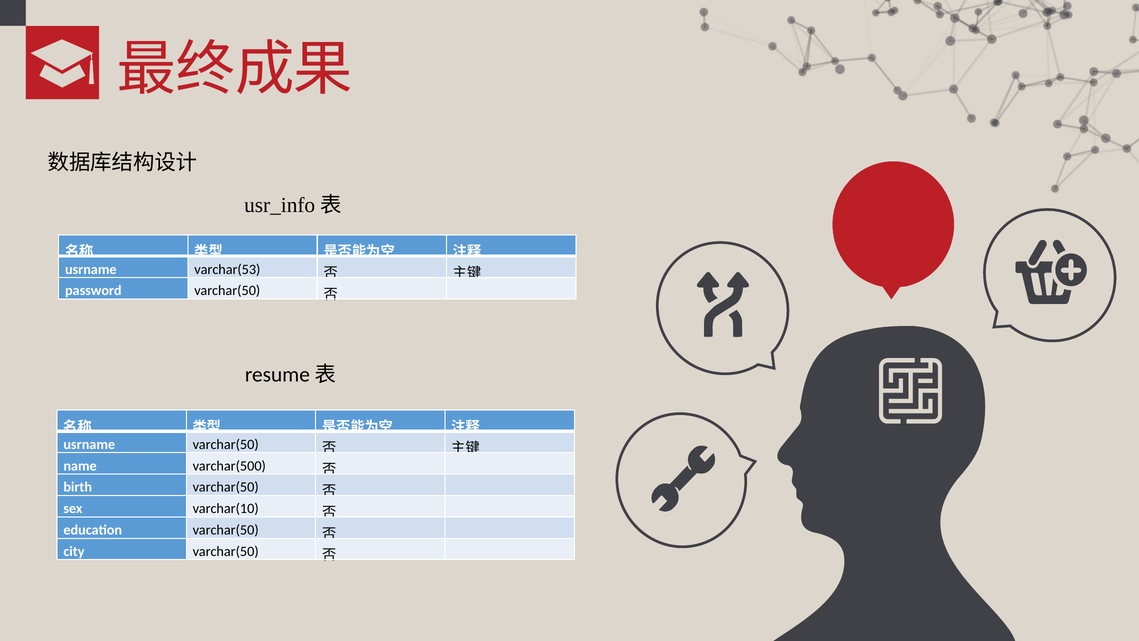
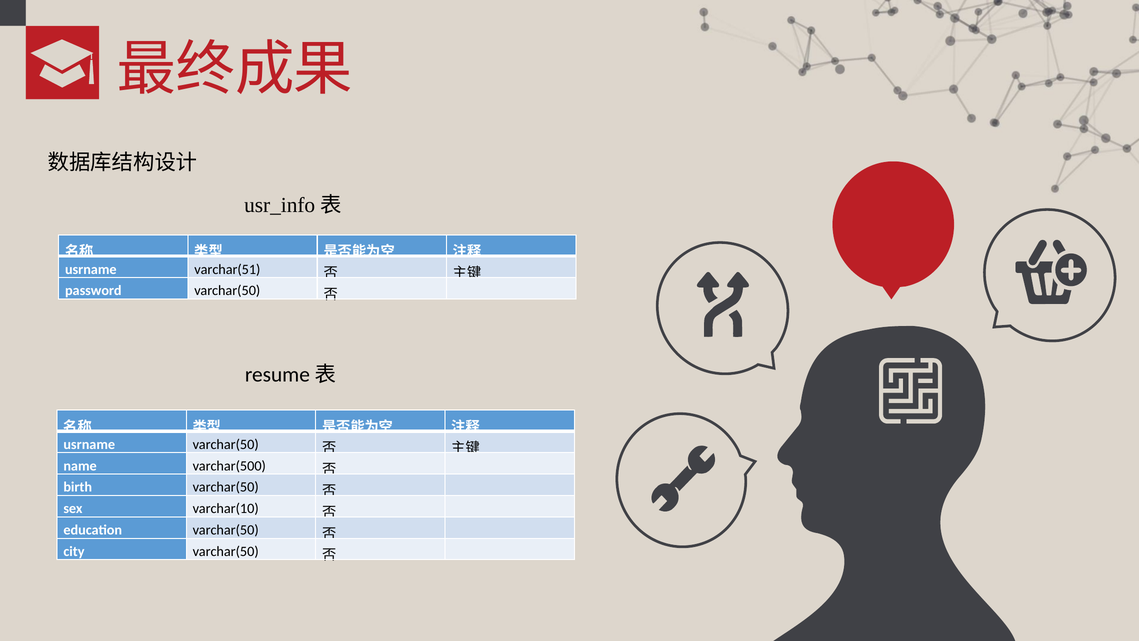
varchar(53: varchar(53 -> varchar(51 (227, 269)
